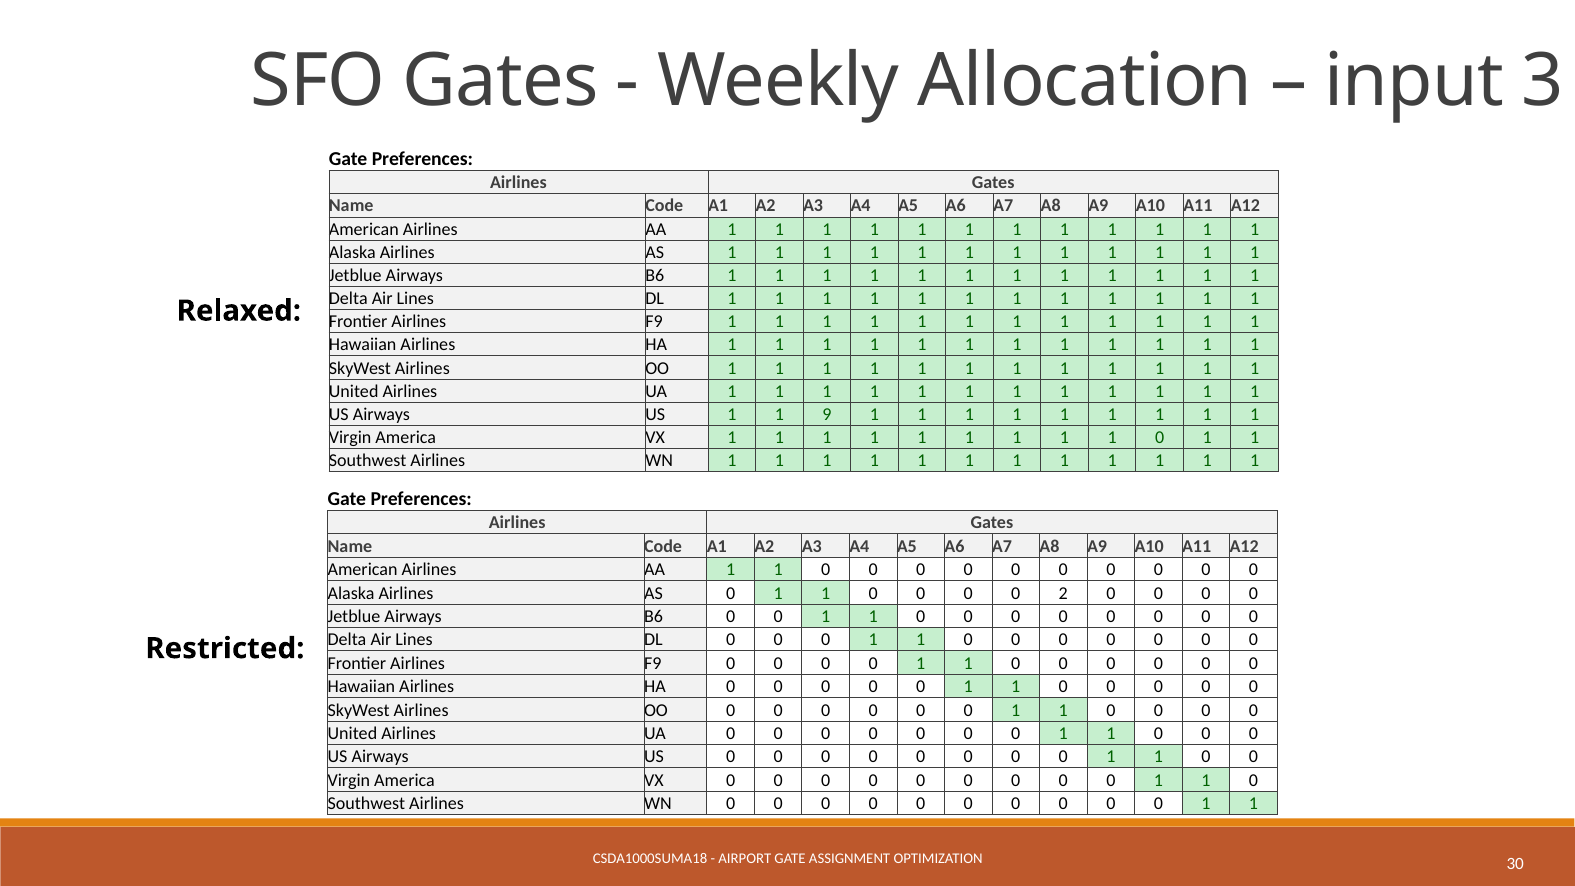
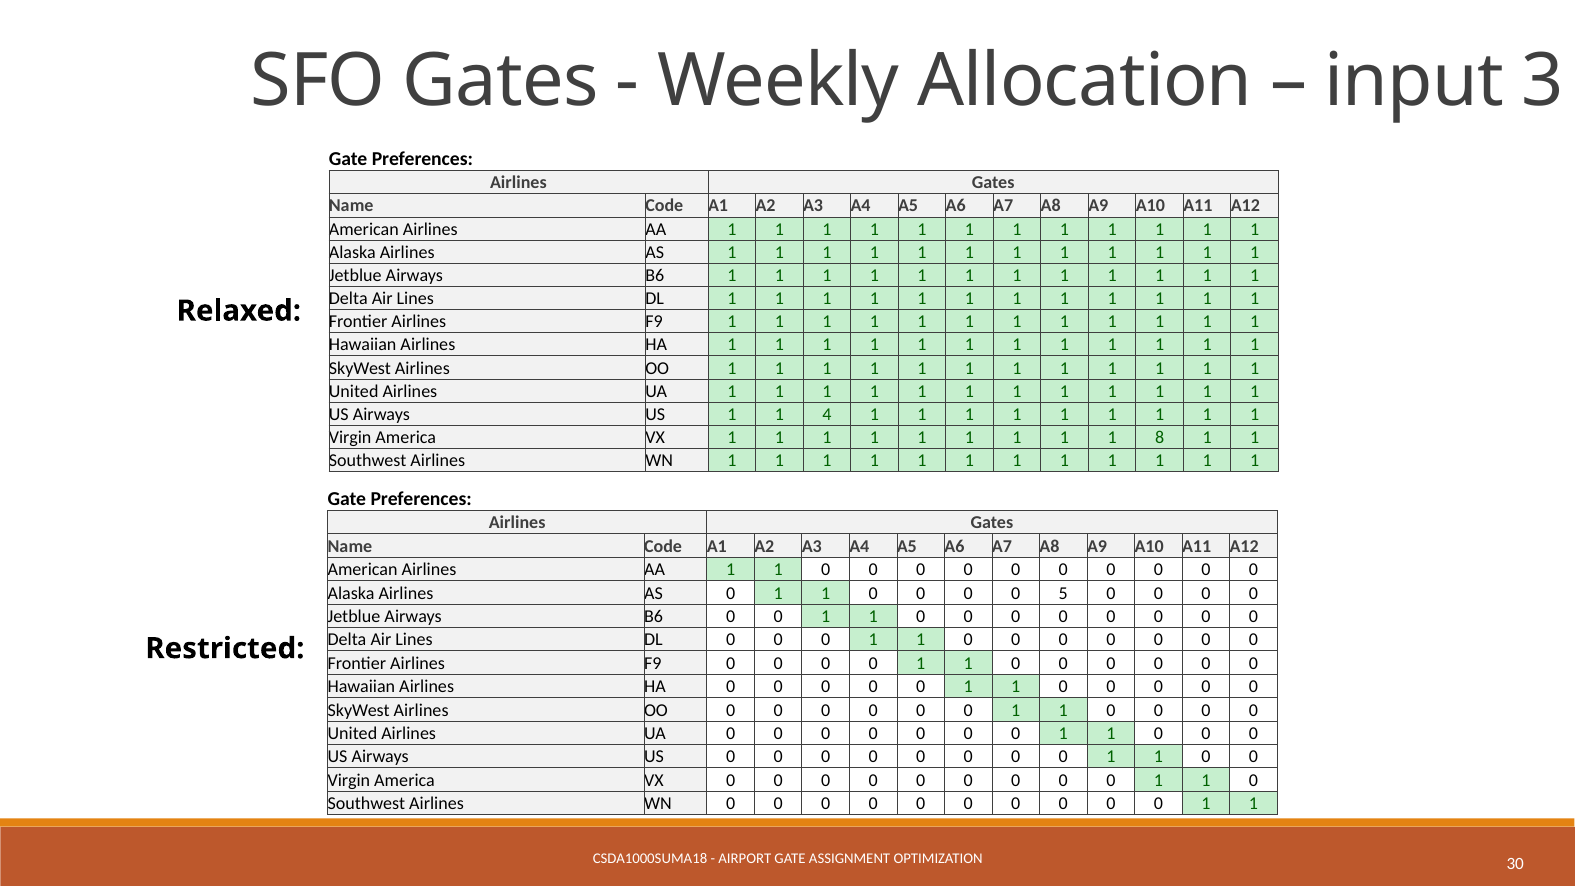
9: 9 -> 4 (827, 414)
1 1 1 0: 0 -> 8 (1160, 438)
2: 2 -> 5 (1063, 593)
